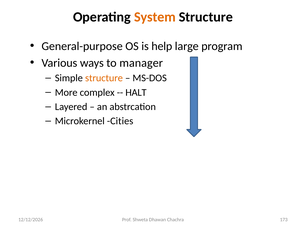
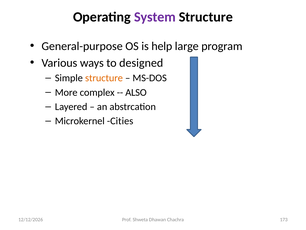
System colour: orange -> purple (155, 17)
manager: manager -> designed (141, 63)
HALT: HALT -> ALSO (136, 92)
